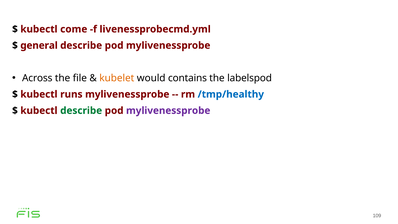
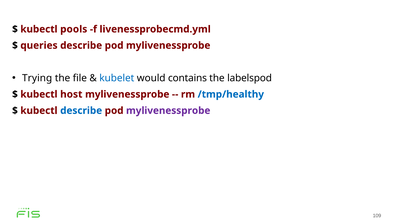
come: come -> pools (74, 29)
general: general -> queries (39, 45)
Across: Across -> Trying (37, 78)
kubelet colour: orange -> blue (117, 78)
runs: runs -> host (71, 94)
describe colour: green -> blue (81, 111)
